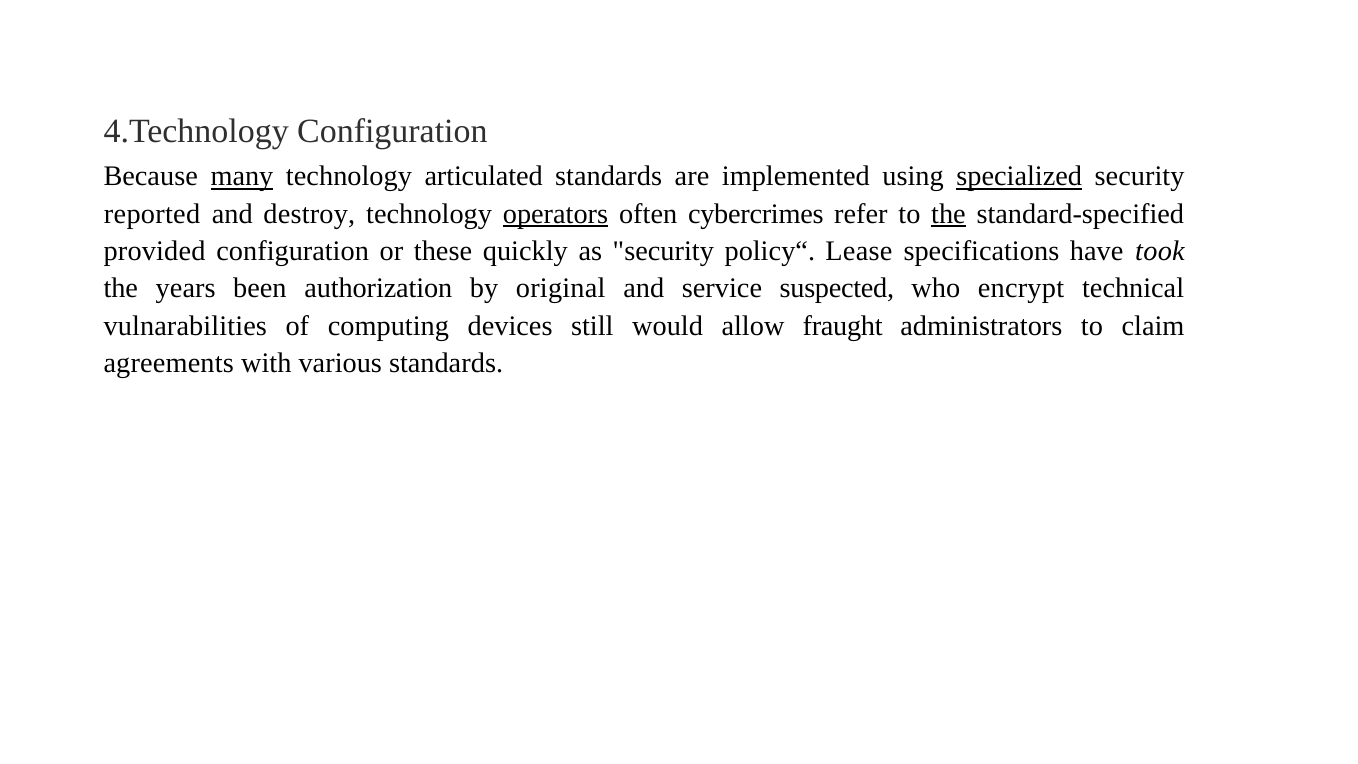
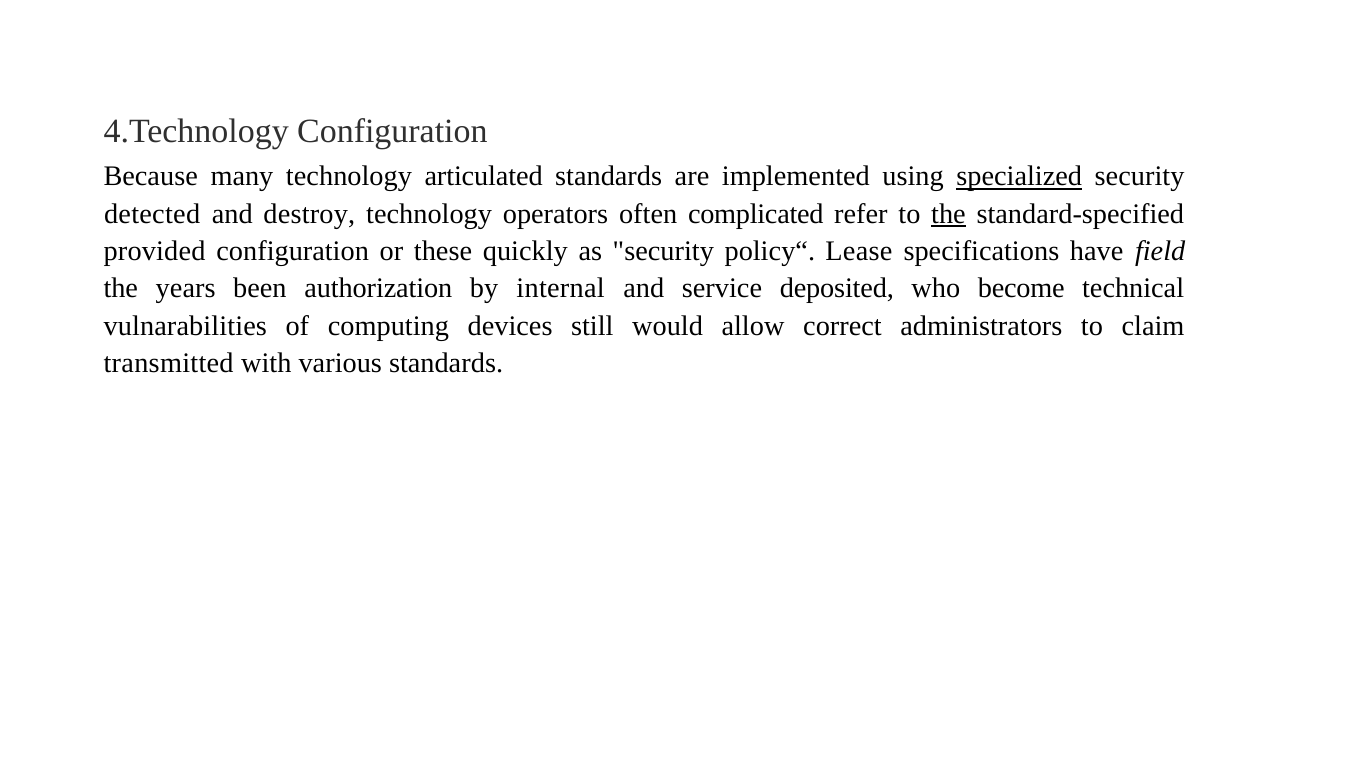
many underline: present -> none (242, 177)
reported: reported -> detected (152, 214)
operators underline: present -> none (556, 214)
cybercrimes: cybercrimes -> complicated (756, 214)
took: took -> field (1160, 251)
original: original -> internal (561, 289)
suspected: suspected -> deposited (837, 289)
encrypt: encrypt -> become (1021, 289)
fraught: fraught -> correct (843, 326)
agreements: agreements -> transmitted (169, 363)
